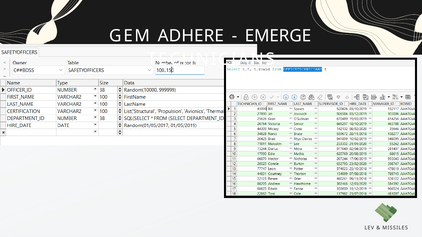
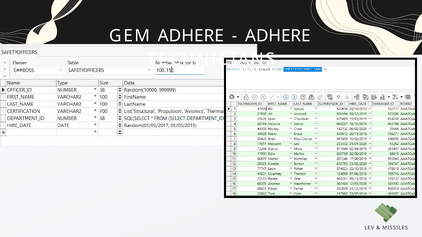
EMERGE: EMERGE -> ADHERE (278, 36)
